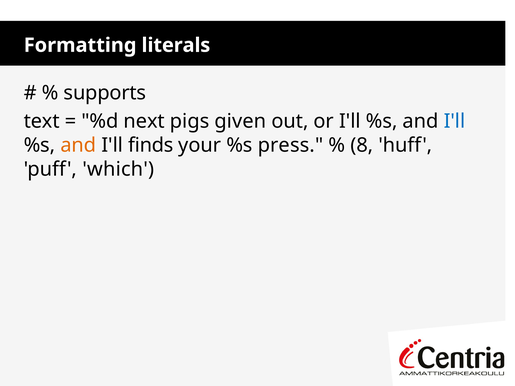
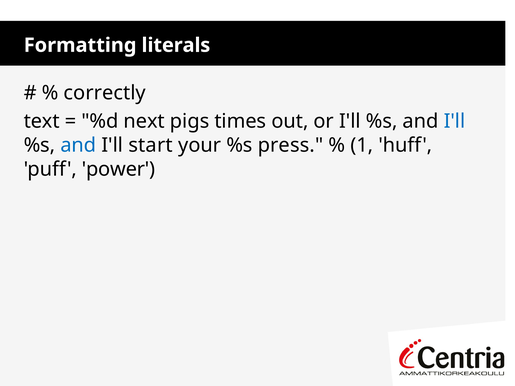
supports: supports -> correctly (105, 93)
given: given -> times (240, 121)
and colour: orange -> blue (78, 145)
finds: finds -> start (151, 145)
8: 8 -> 1 (362, 145)
which: which -> power (119, 169)
